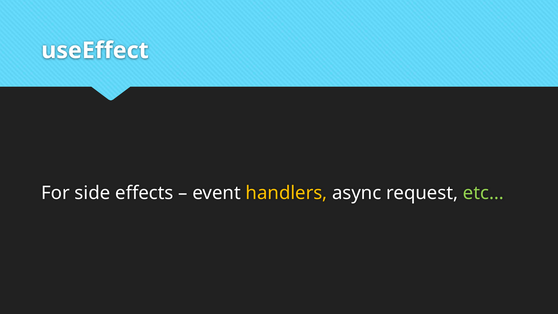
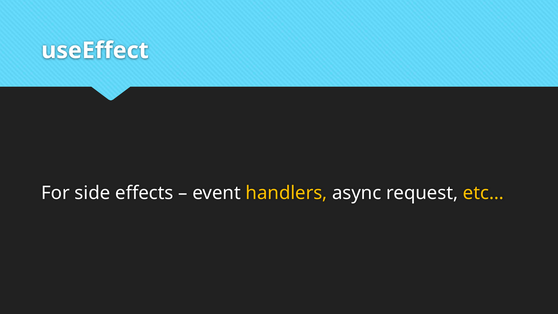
etc… colour: light green -> yellow (483, 193)
